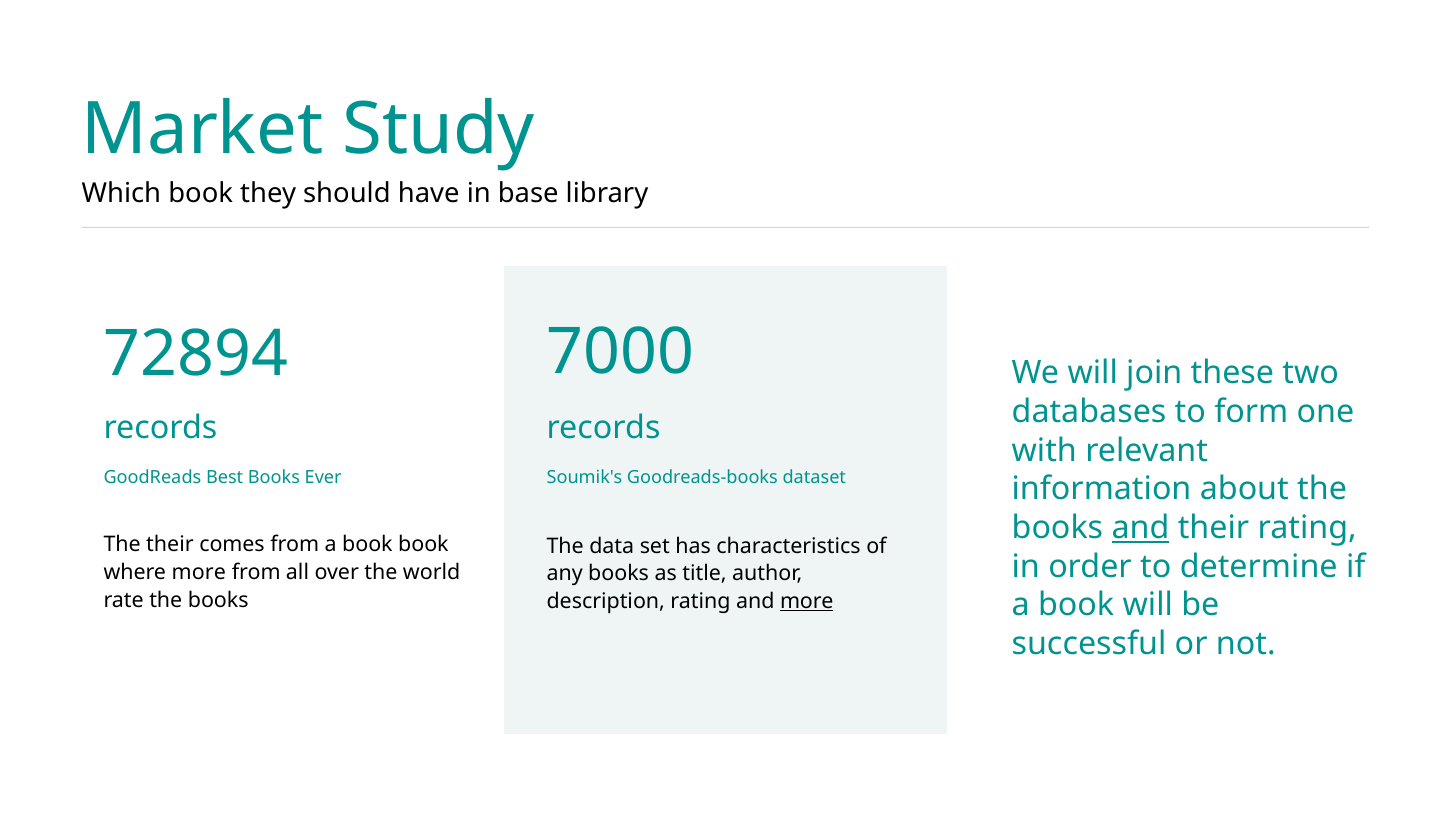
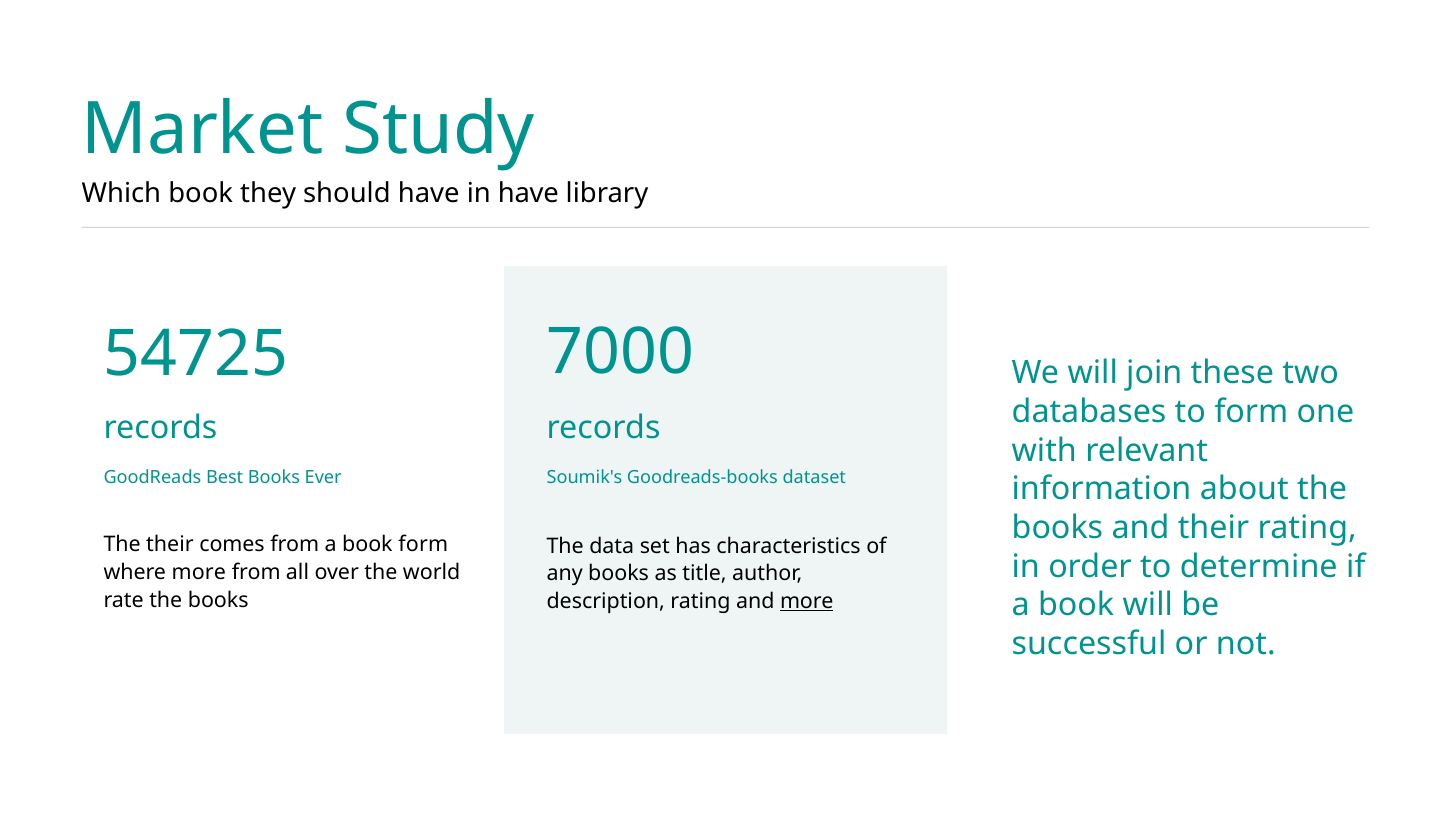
in base: base -> have (528, 193)
72894: 72894 -> 54725 (196, 354)
and underline: present -> none (1140, 528)
book book: book -> form (423, 545)
